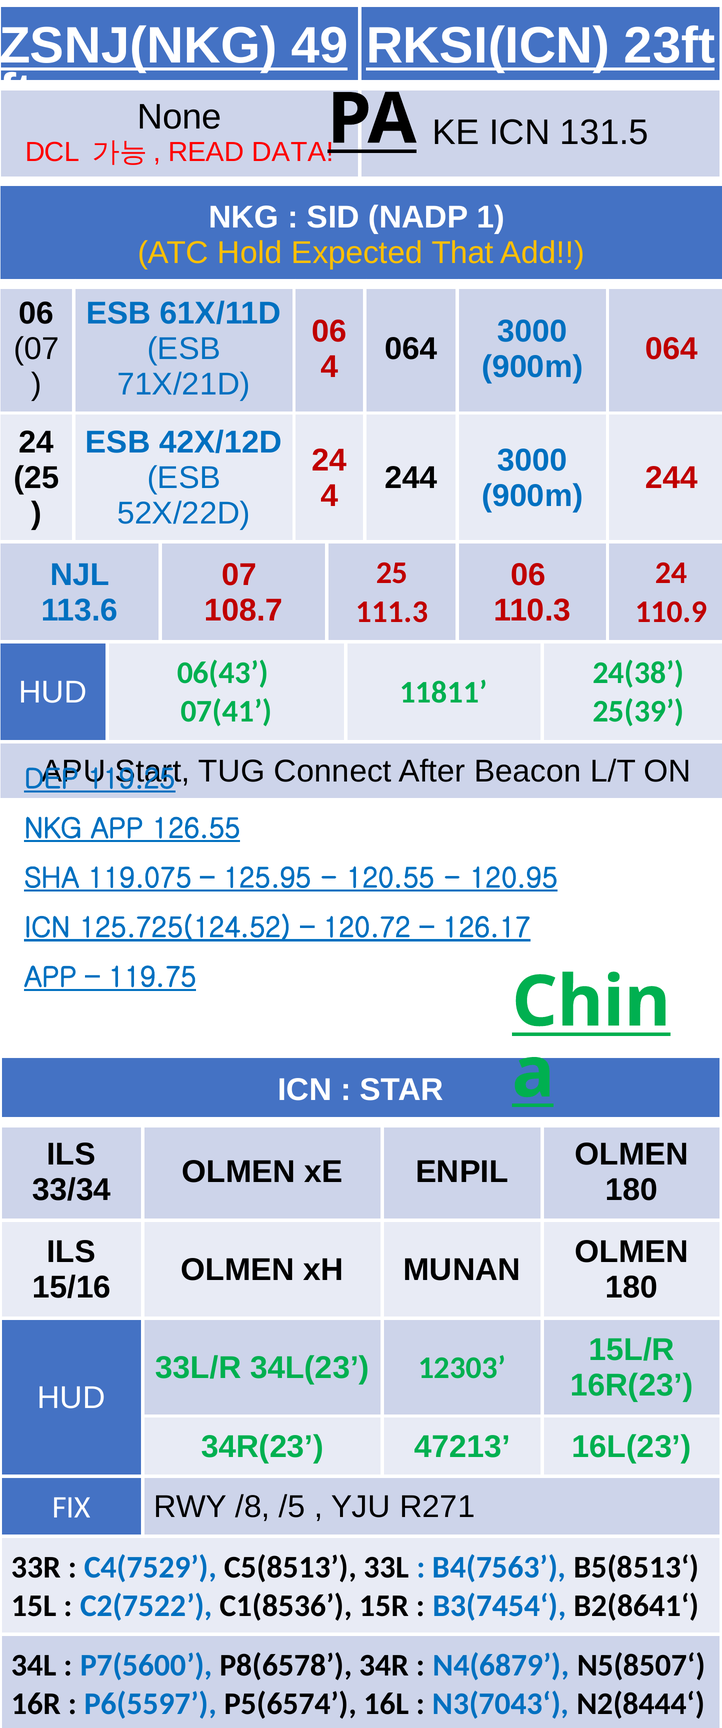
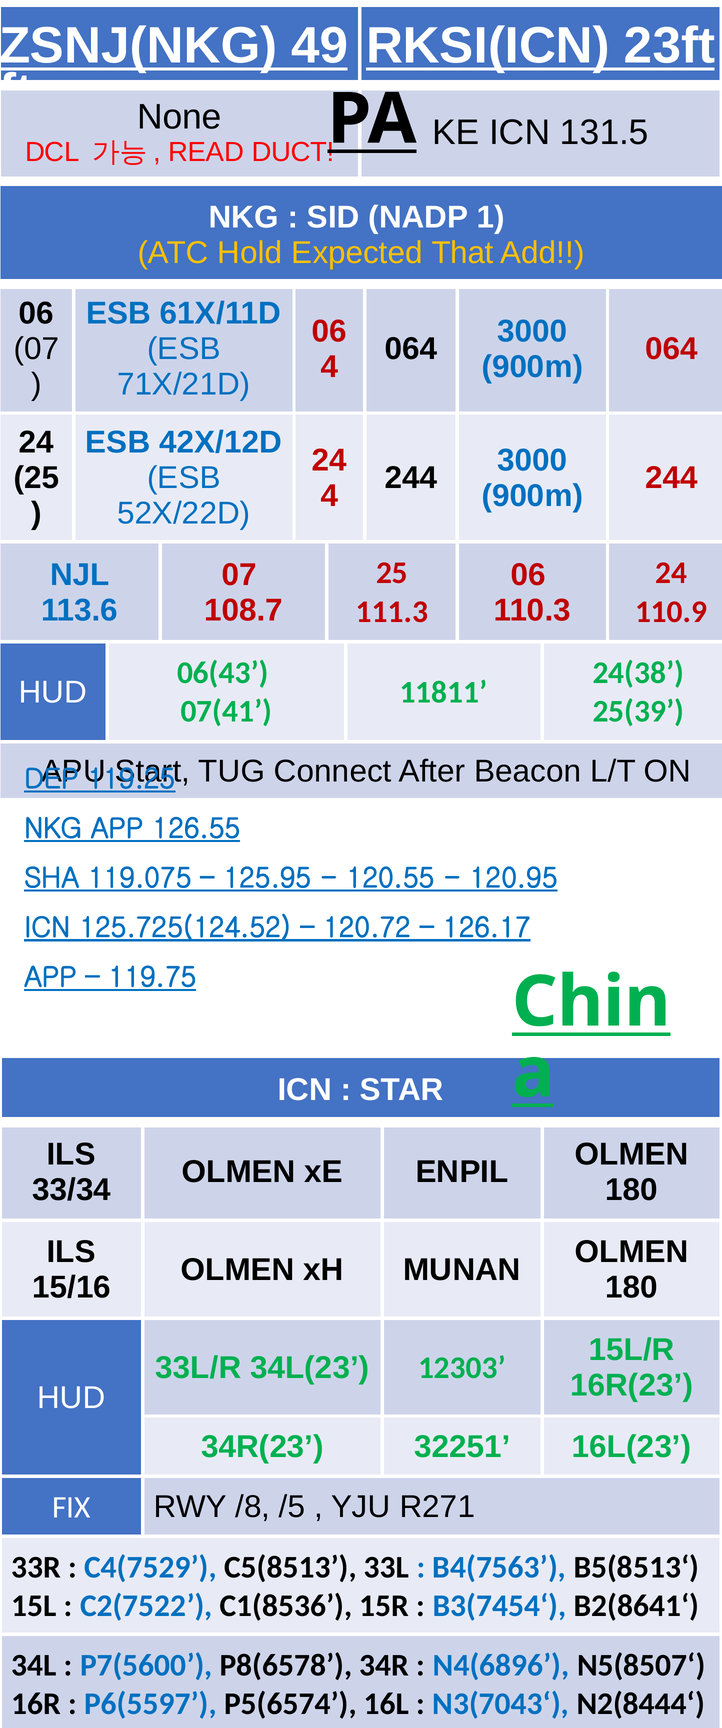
DATA: DATA -> DUCT (293, 152)
47213: 47213 -> 32251 (462, 1446)
N4(6879: N4(6879 -> N4(6896 (501, 1665)
